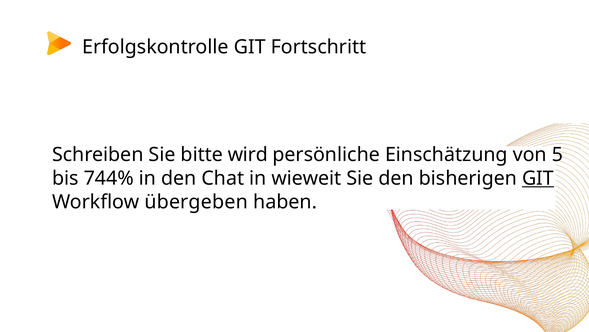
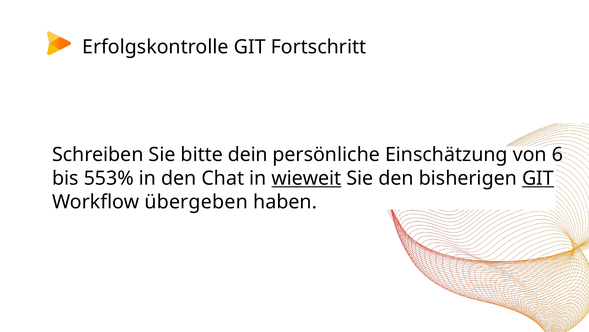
wird: wird -> dein (248, 154)
5: 5 -> 6 (557, 154)
744%: 744% -> 553% (109, 178)
wieweit underline: none -> present (306, 178)
